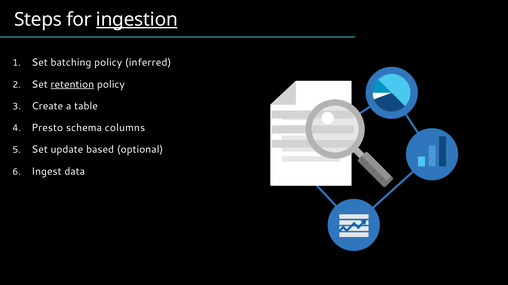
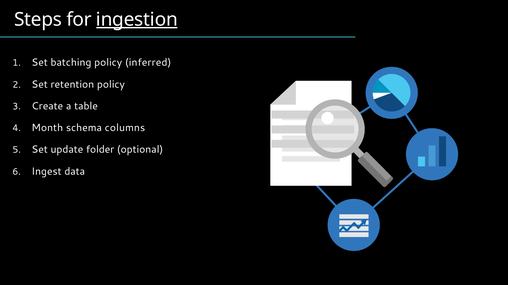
retention underline: present -> none (72, 84)
Presto: Presto -> Month (47, 128)
based: based -> folder (100, 150)
